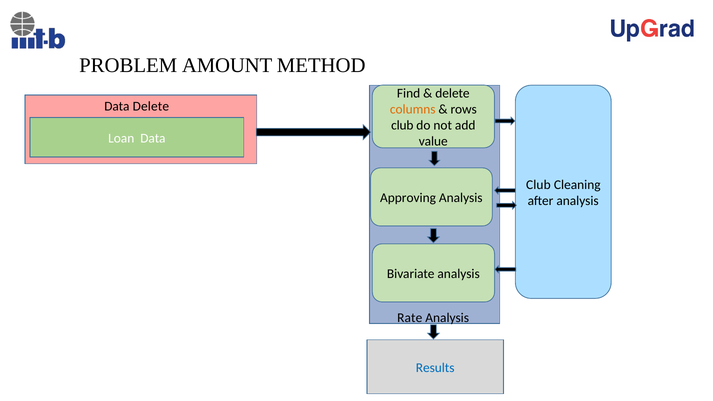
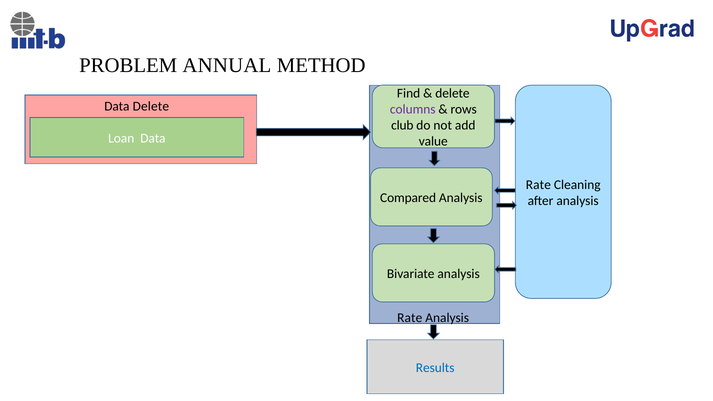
AMOUNT: AMOUNT -> ANNUAL (227, 65)
columns colour: orange -> purple (413, 109)
Club: Club -> Rate (538, 185)
Approving: Approving -> Compared (408, 198)
